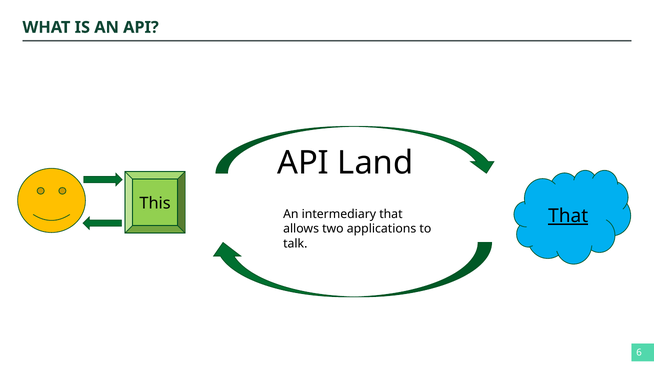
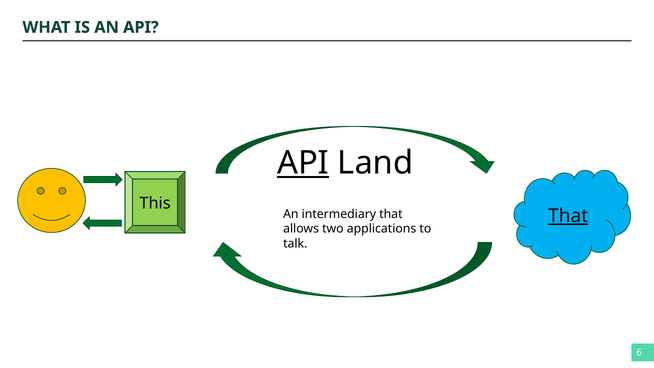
API underline: none -> present (303, 163)
